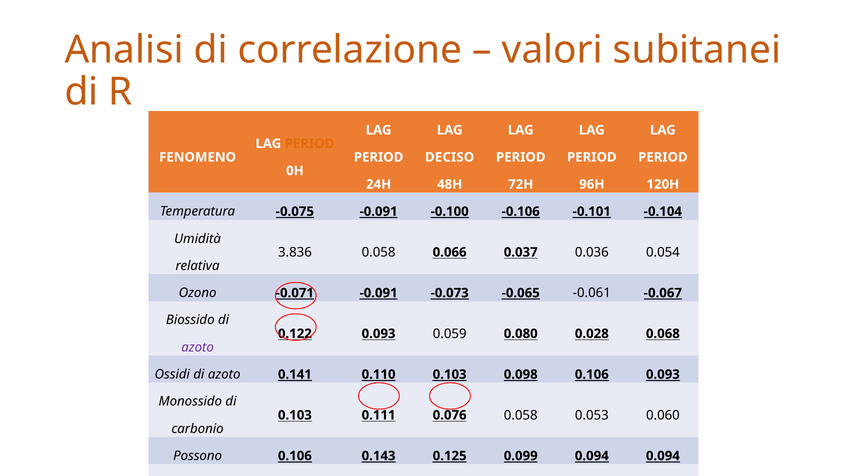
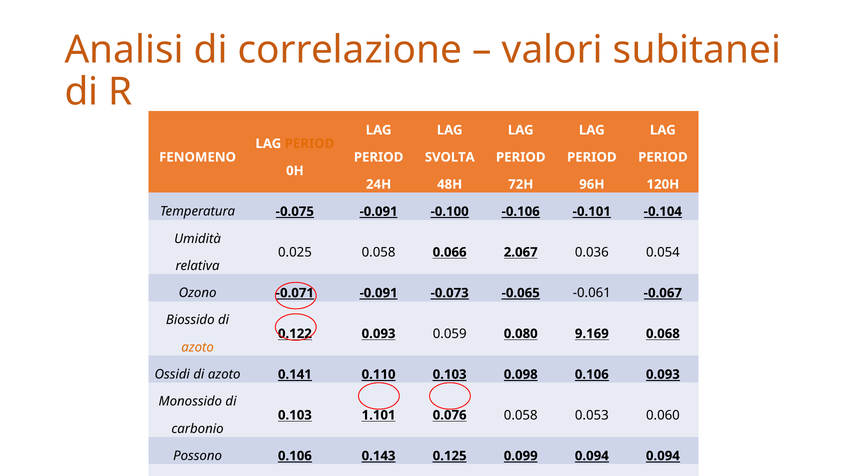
DECISO: DECISO -> SVOLTA (450, 157)
3.836: 3.836 -> 0.025 (295, 252)
0.066 0.037: 0.037 -> 2.067 (521, 252)
0.028: 0.028 -> 9.169 (592, 334)
azoto colour: purple -> orange (198, 348)
0.111: 0.111 -> 1.101 (379, 416)
